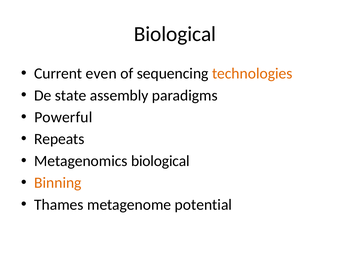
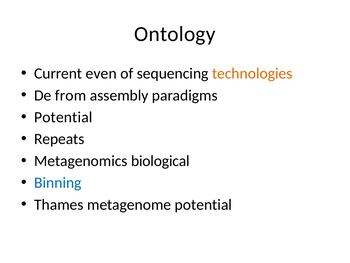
Biological: Biological -> Ontology (175, 34)
state: state -> from (71, 95)
Powerful: Powerful -> Potential (63, 117)
Binning colour: orange -> blue (58, 182)
